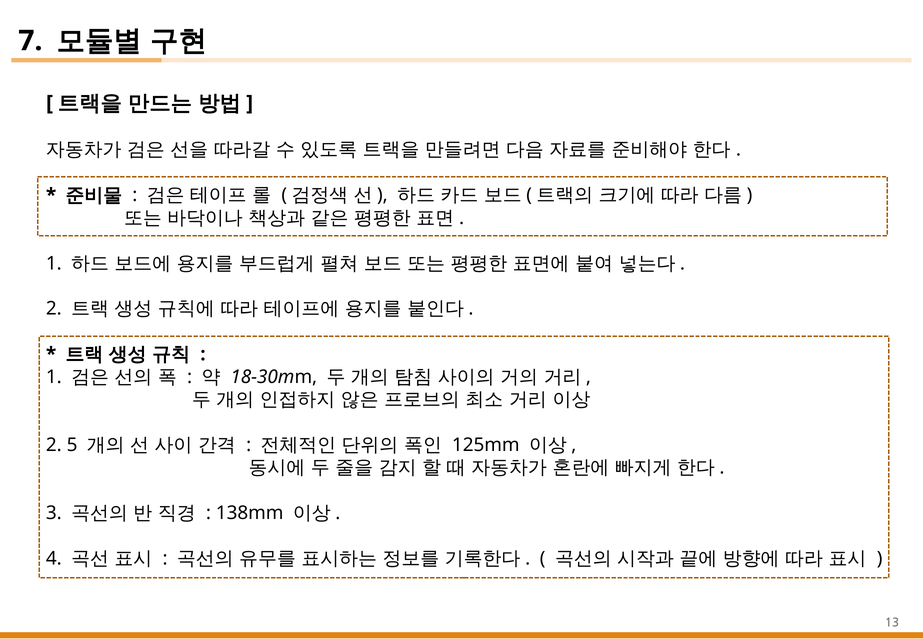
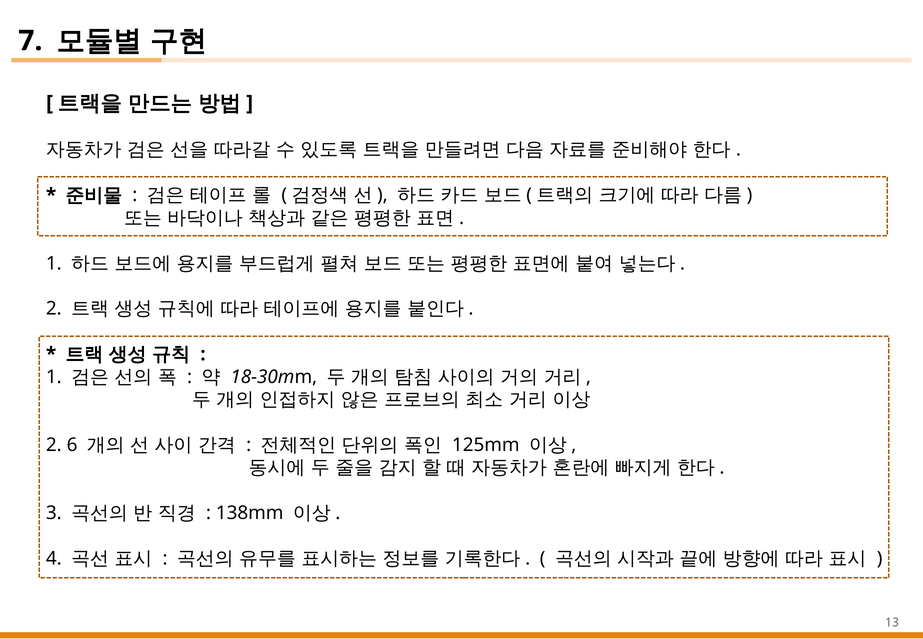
5: 5 -> 6 (72, 445)
